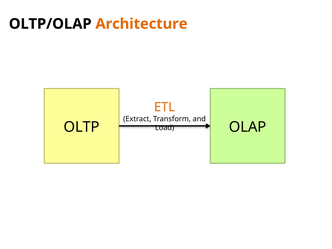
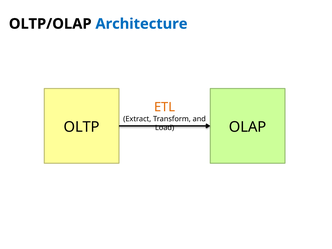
Architecture colour: orange -> blue (141, 24)
